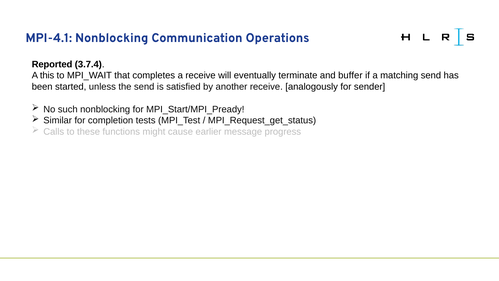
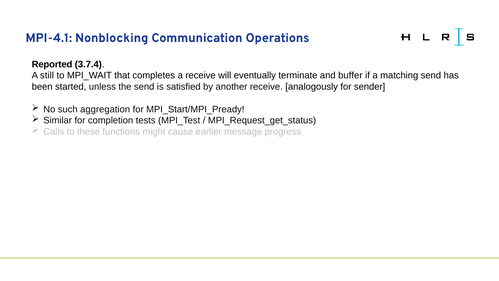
this: this -> still (47, 75)
such nonblocking: nonblocking -> aggregation (105, 109)
